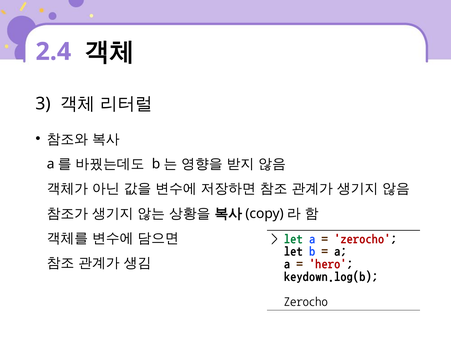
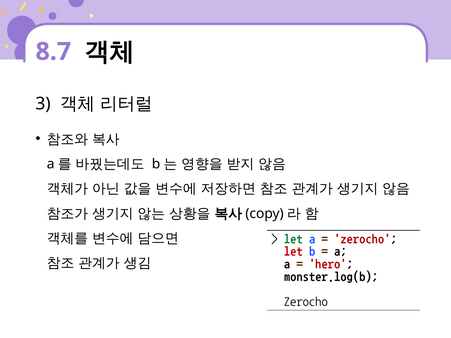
2.4: 2.4 -> 8.7 (53, 52)
let colour: black -> red (293, 251)
keydown.log(b: keydown.log(b -> monster.log(b (331, 276)
